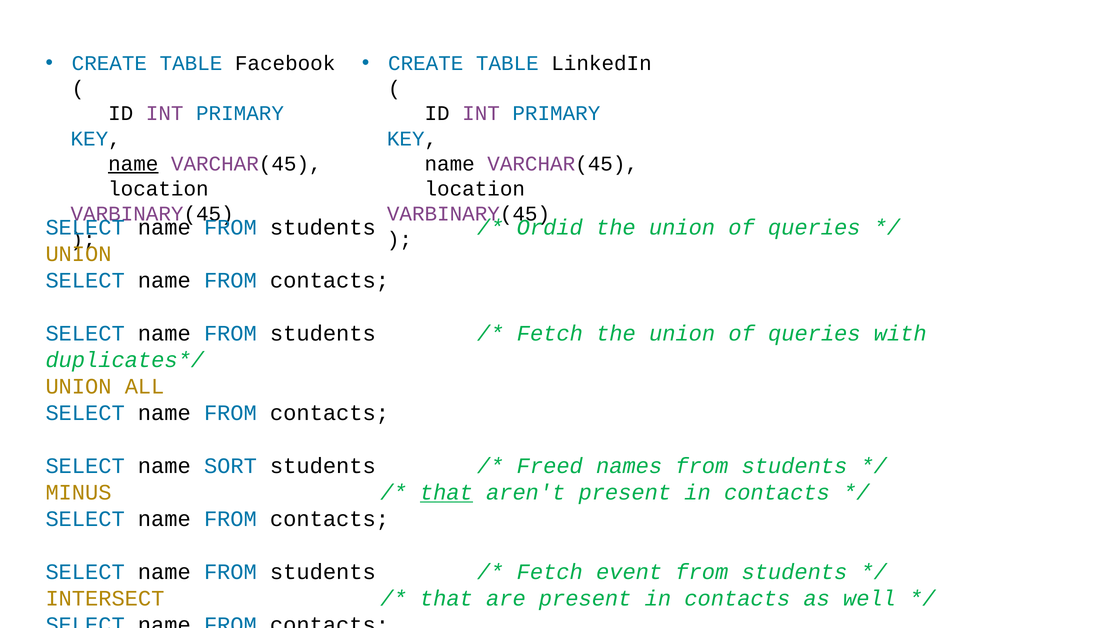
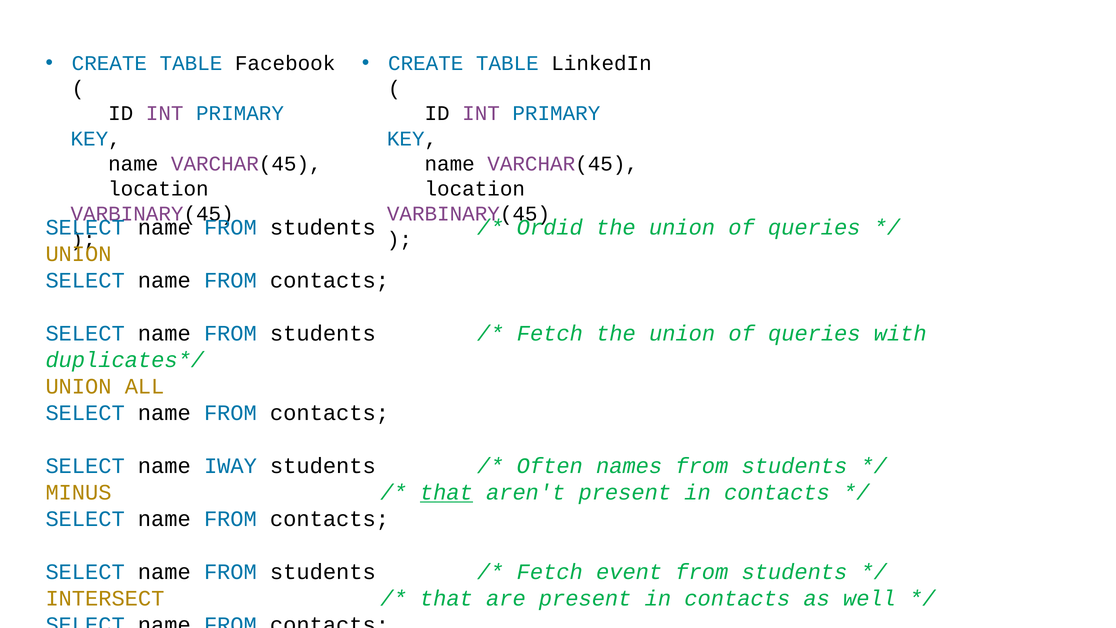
name underline: present -> none (133, 164)
SORT: SORT -> IWAY (230, 466)
Freed: Freed -> Often (550, 466)
